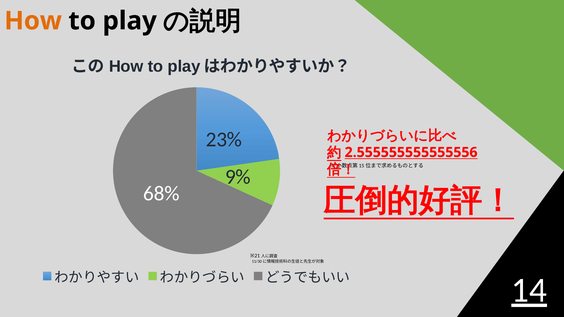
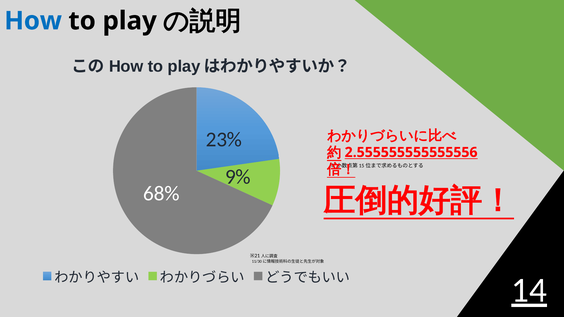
How colour: orange -> blue (33, 21)
